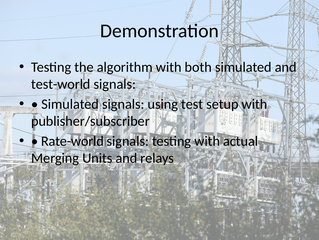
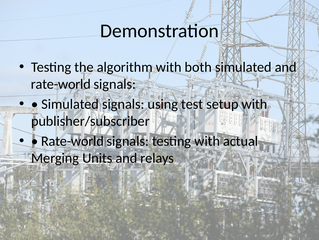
test-world: test-world -> rate-world (61, 84)
